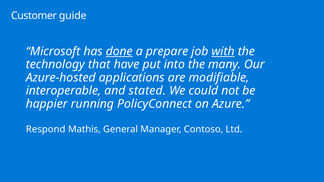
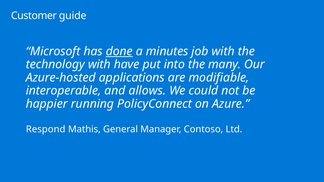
prepare: prepare -> minutes (167, 51)
with underline: present -> none (223, 51)
technology that: that -> with (99, 65)
stated: stated -> allows (147, 91)
